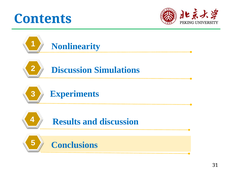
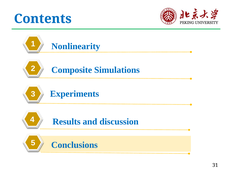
Discussion: Discussion -> Composite (72, 70)
